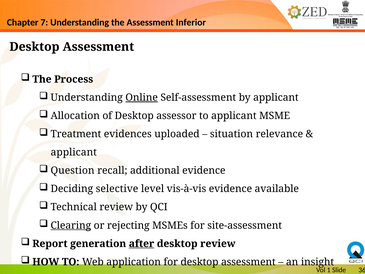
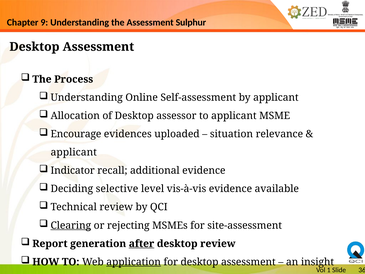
7: 7 -> 9 (44, 22)
Inferior: Inferior -> Sulphur (191, 22)
Online underline: present -> none (142, 97)
Treatment: Treatment -> Encourage (76, 134)
Question: Question -> Indicator (73, 170)
application underline: none -> present (134, 262)
